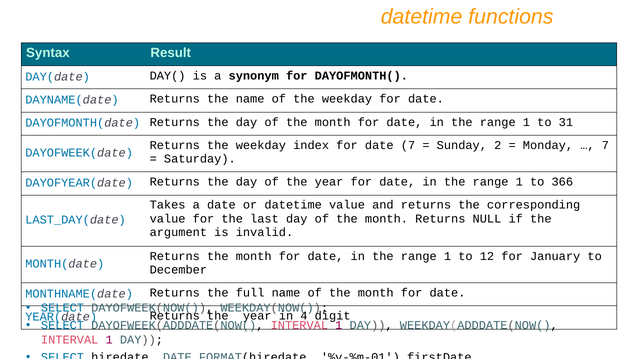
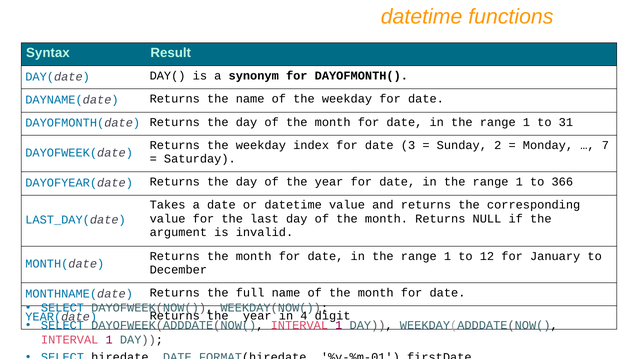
date 7: 7 -> 3 (408, 145)
